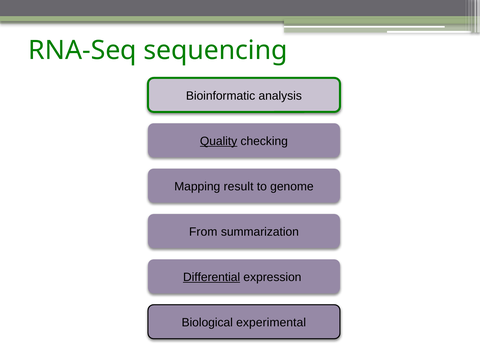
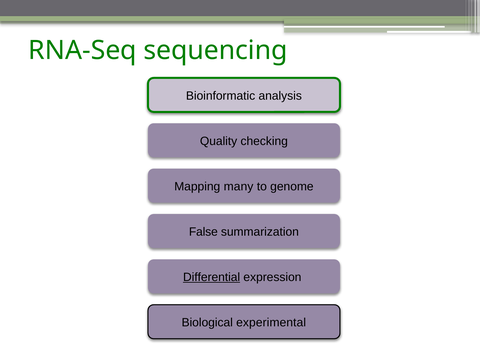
Quality underline: present -> none (219, 141)
result: result -> many (239, 186)
From: From -> False (203, 232)
